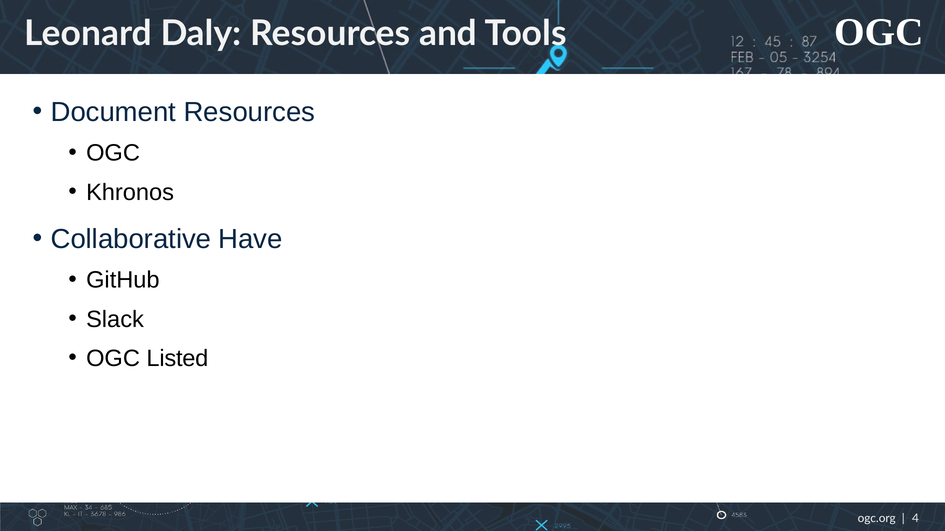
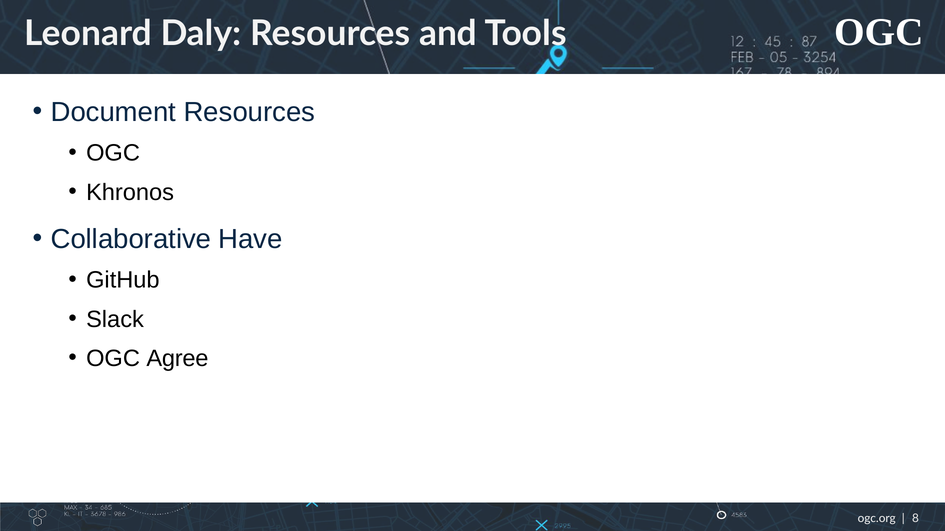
Listed: Listed -> Agree (177, 359)
4: 4 -> 8 (915, 519)
